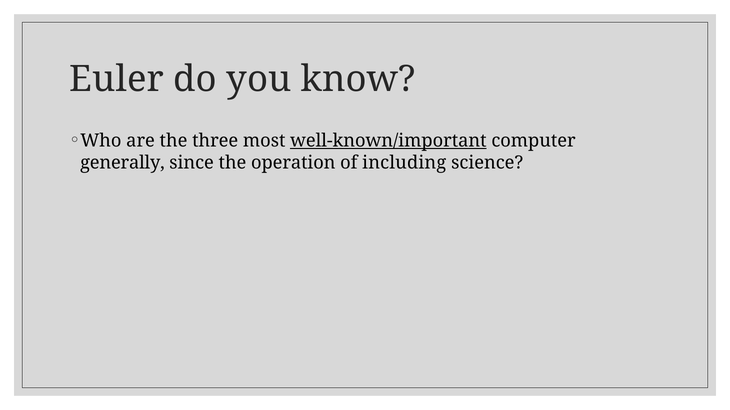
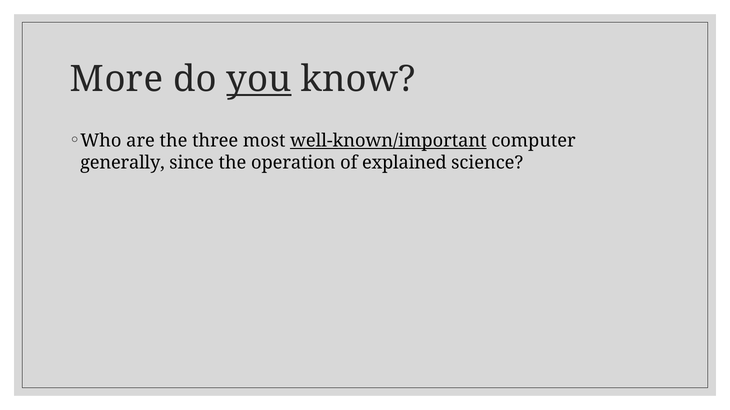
Euler: Euler -> More (117, 79)
you underline: none -> present (259, 79)
including: including -> explained (404, 163)
